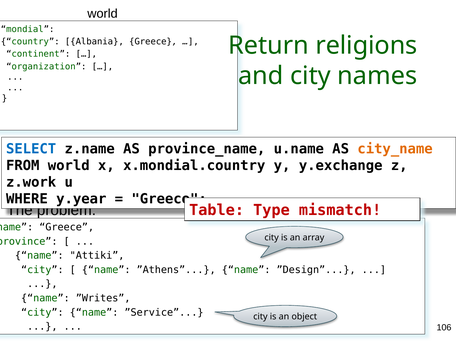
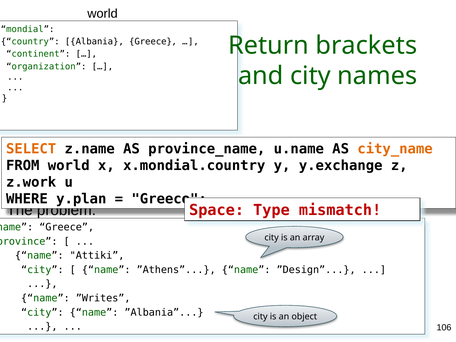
religions: religions -> brackets (366, 45)
SELECT colour: blue -> orange (31, 149)
y.year: y.year -> y.plan (81, 199)
Table: Table -> Space (217, 210)
”Service: ”Service -> ”Albania (164, 312)
